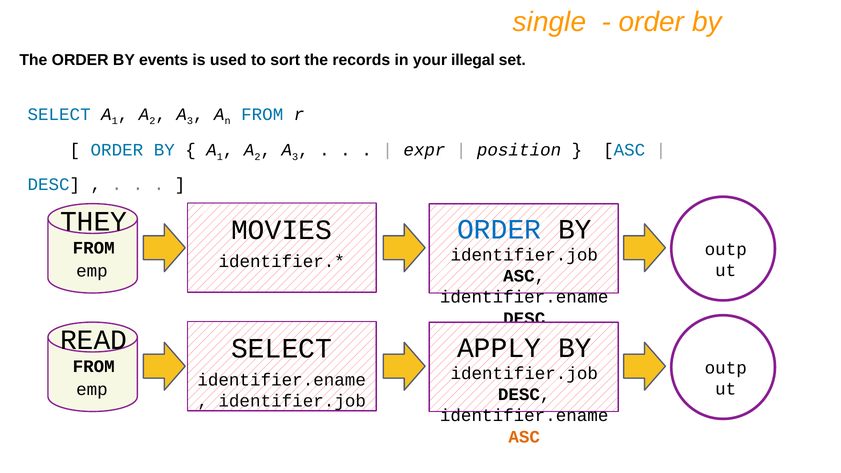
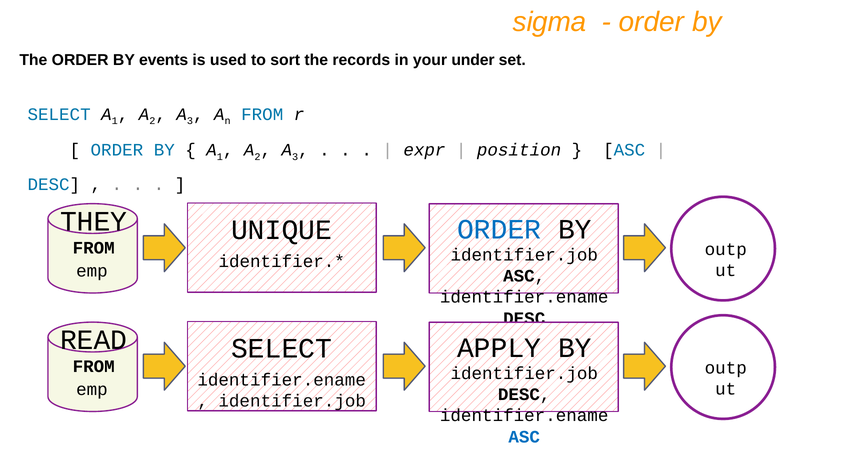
single: single -> sigma (550, 22)
illegal: illegal -> under (473, 60)
MOVIES: MOVIES -> UNIQUE (282, 230)
ASC colour: orange -> blue (524, 437)
